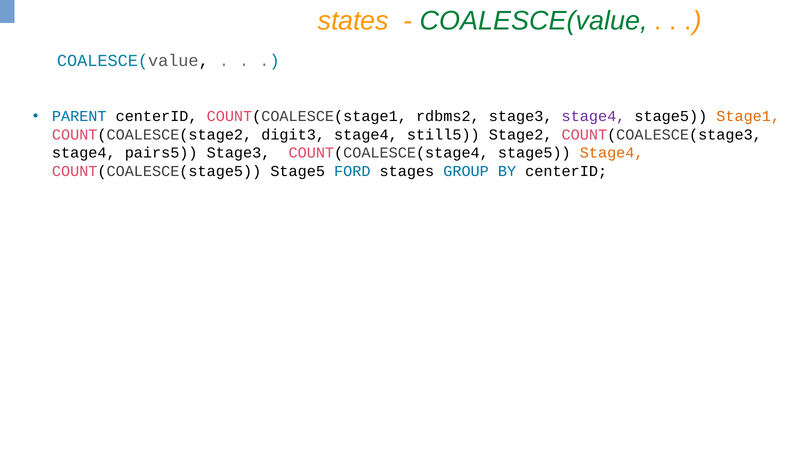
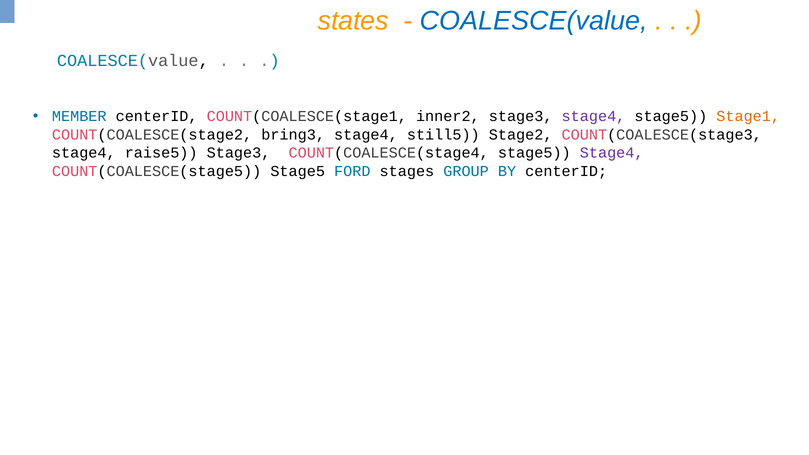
COALESCE(value colour: green -> blue (534, 21)
PARENT: PARENT -> MEMBER (79, 116)
rdbms2: rdbms2 -> inner2 (448, 116)
digit3: digit3 -> bring3 (293, 135)
pairs5: pairs5 -> raise5 (161, 153)
Stage4 colour: orange -> purple (612, 153)
